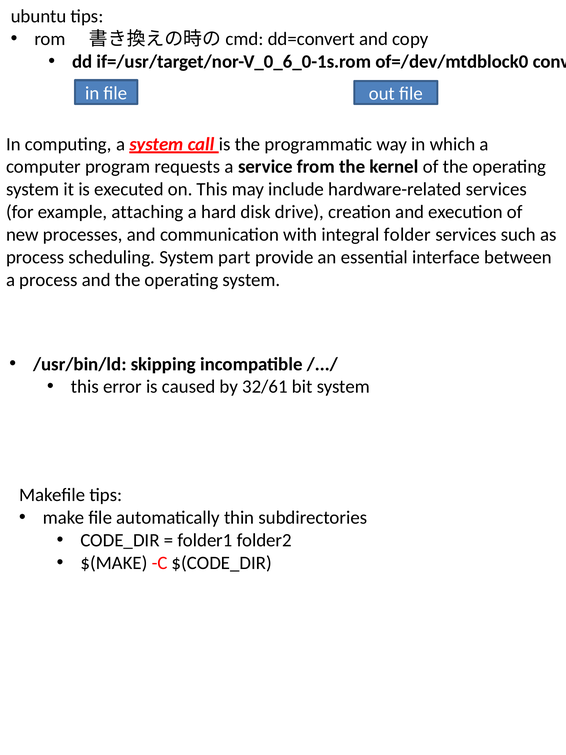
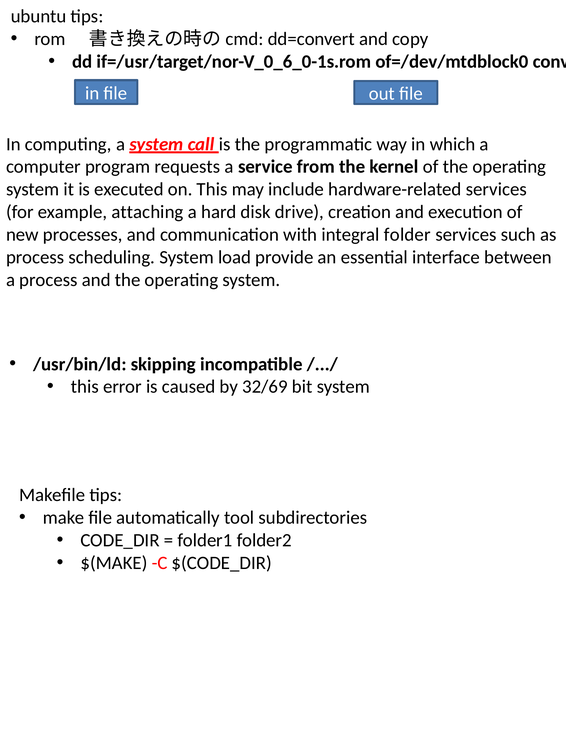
part: part -> load (235, 257)
32/61: 32/61 -> 32/69 (265, 387)
thin: thin -> tool (239, 517)
